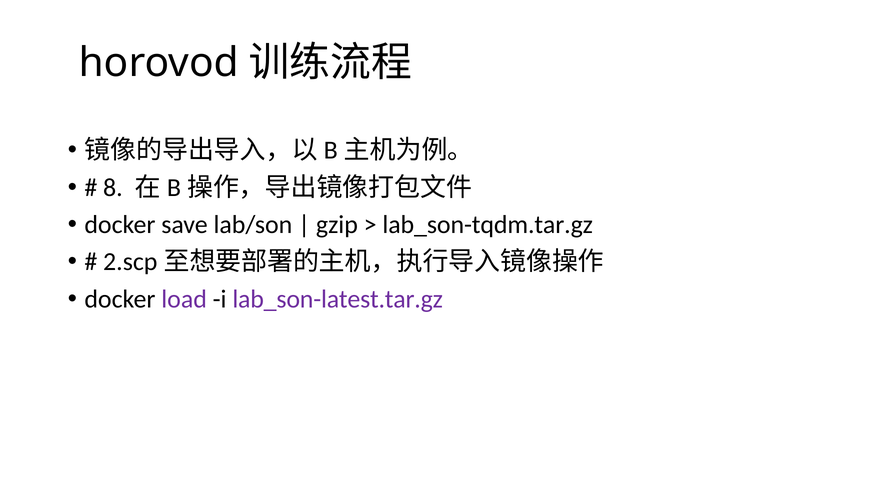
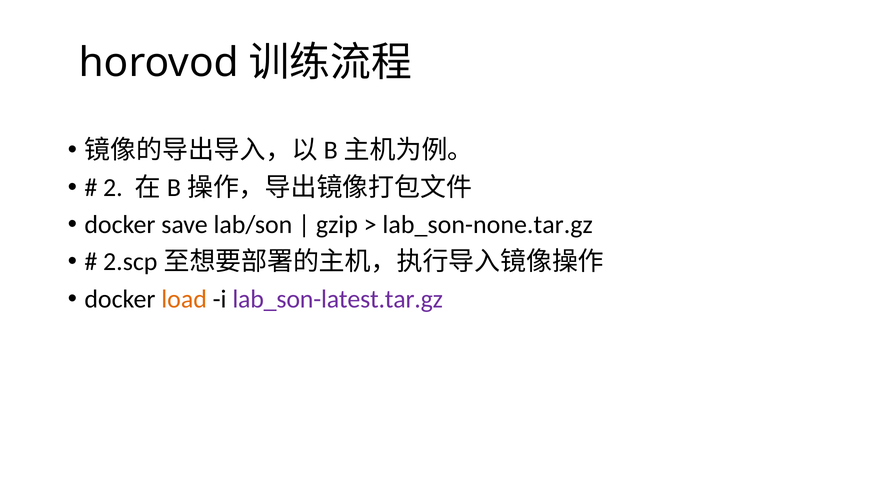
8: 8 -> 2 (113, 187)
lab_son-tqdm.tar.gz: lab_son-tqdm.tar.gz -> lab_son-none.tar.gz (488, 225)
load colour: purple -> orange (184, 299)
